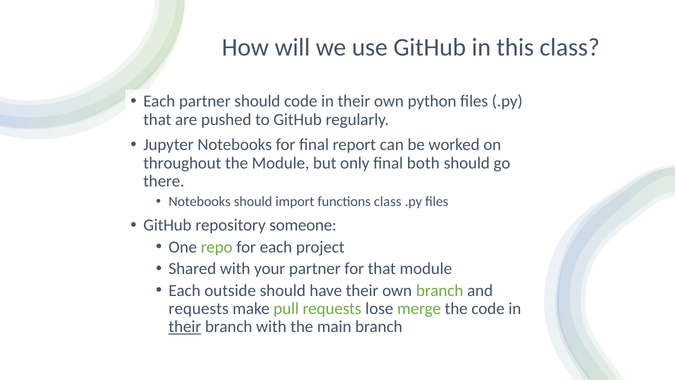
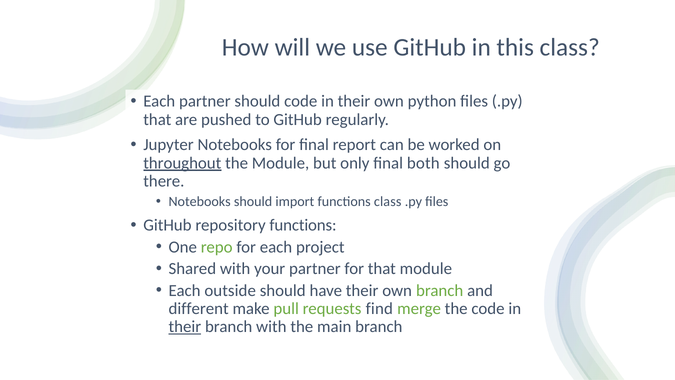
throughout underline: none -> present (182, 163)
repository someone: someone -> functions (303, 225)
requests: requests -> different (199, 308)
lose: lose -> find (379, 308)
